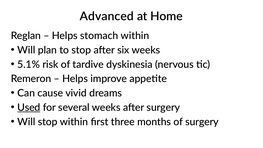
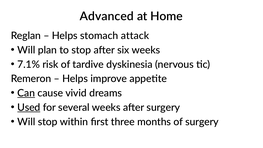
stomach within: within -> attack (135, 36)
5.1%: 5.1% -> 7.1% (29, 64)
Can underline: none -> present (26, 93)
